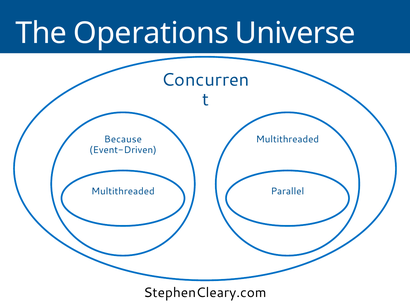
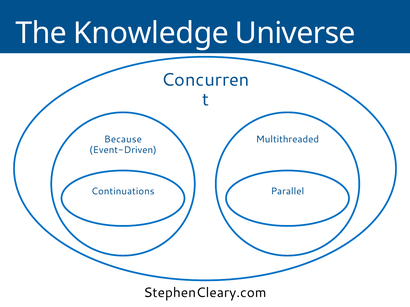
Operations: Operations -> Knowledge (151, 33)
Multithreaded: Multithreaded -> Continuations (123, 192)
